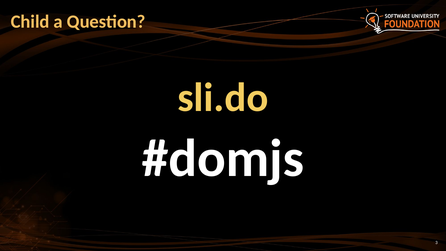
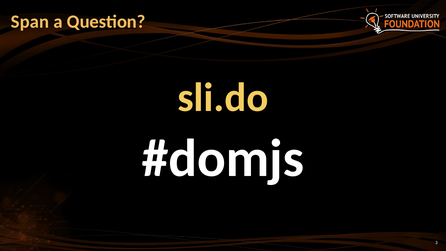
Child: Child -> Span (30, 22)
